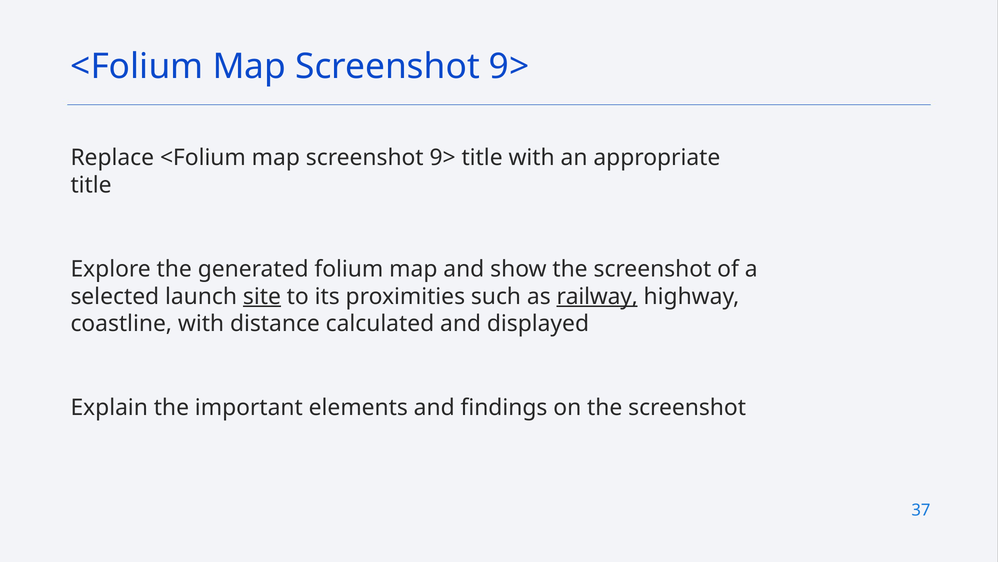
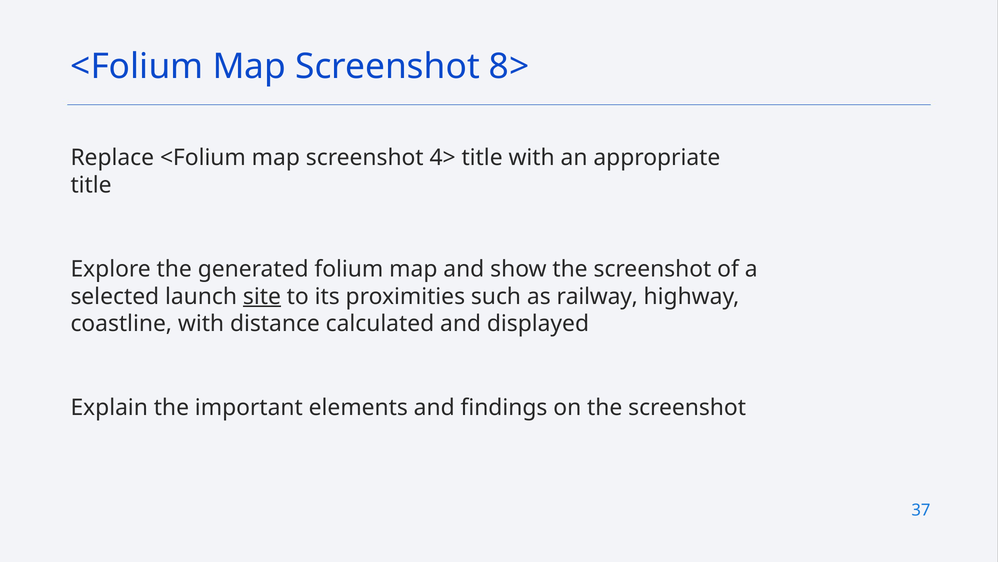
9>: 9> -> 8> (509, 67)
9>: 9> -> 4> (443, 157)
railway underline: present -> none (597, 296)
